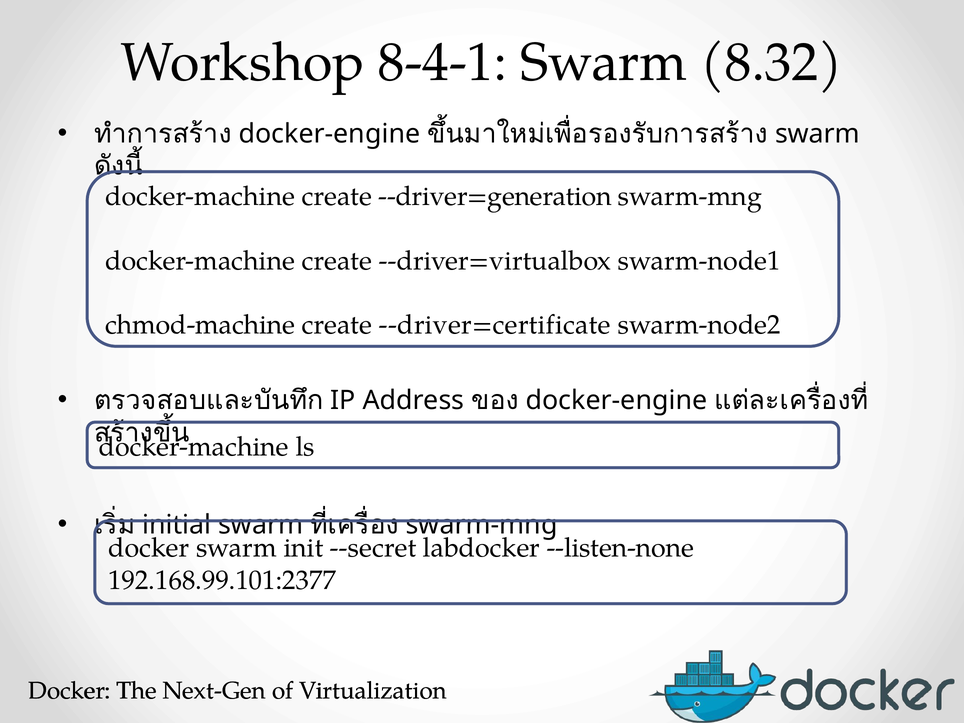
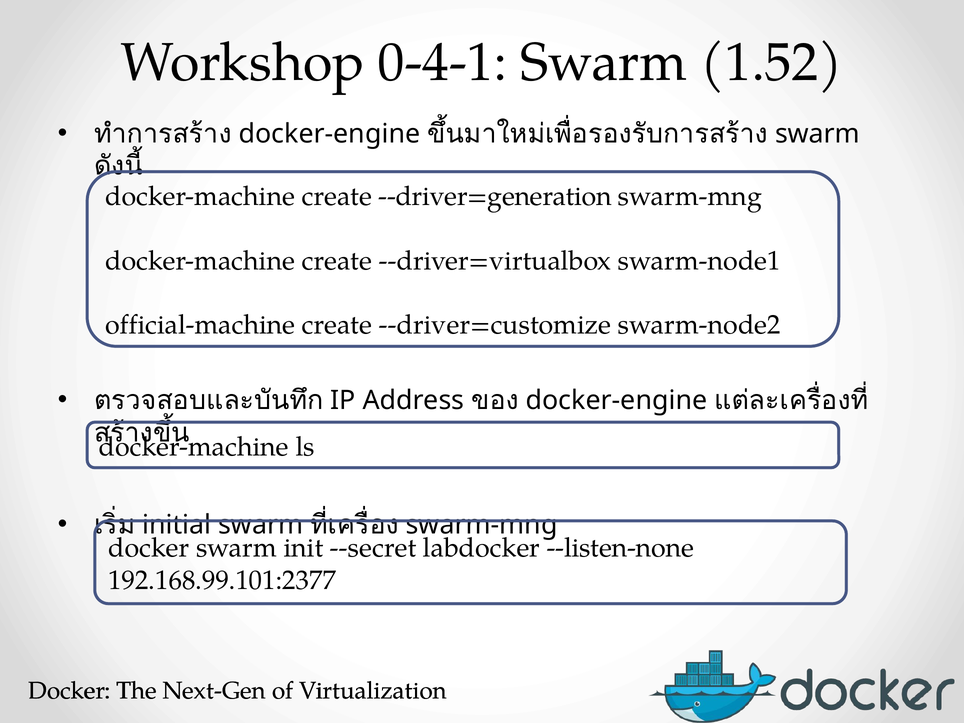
8-4-1: 8-4-1 -> 0-4-1 (443, 63)
8.32: 8.32 -> 1.52 (772, 63)
chmod-machine: chmod-machine -> official-machine (200, 325)
--driver=certificate: --driver=certificate -> --driver=customize (495, 325)
